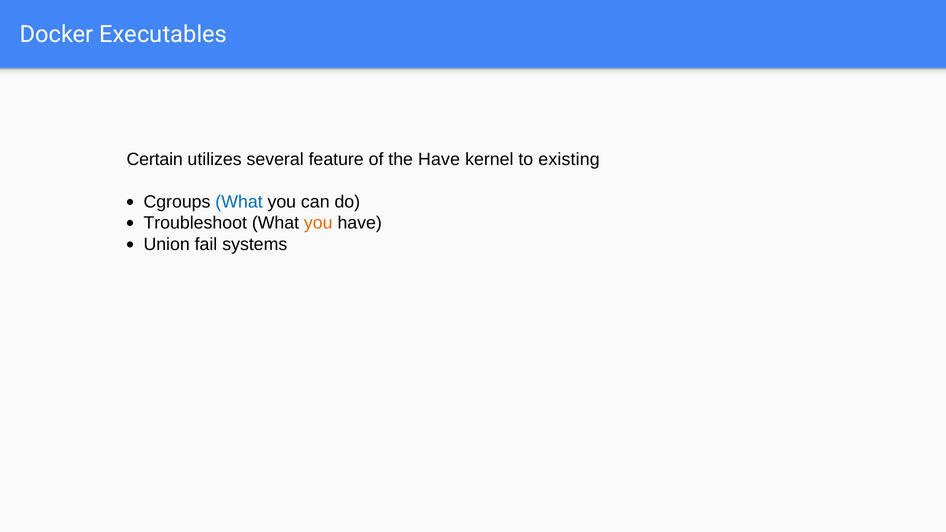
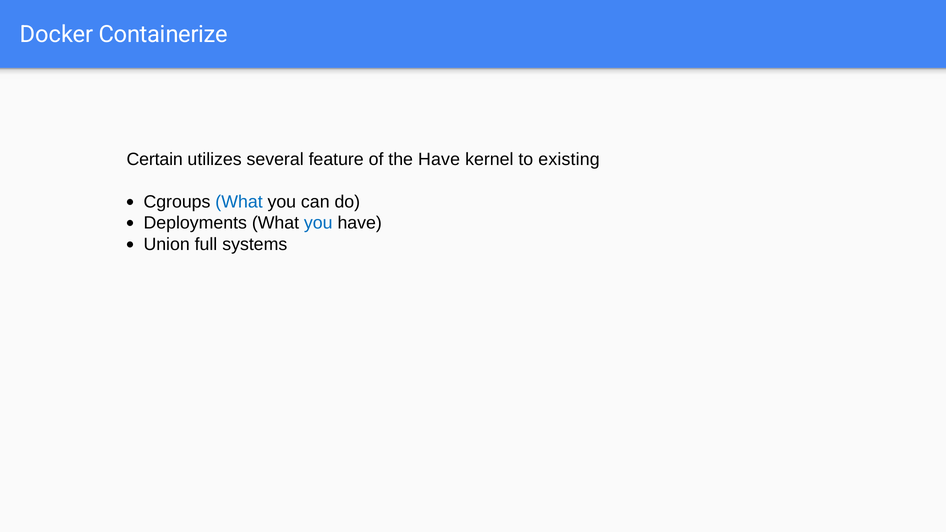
Executables: Executables -> Containerize (163, 35)
Troubleshoot: Troubleshoot -> Deployments (195, 223)
you colour: orange -> blue (318, 223)
fail: fail -> full (206, 244)
